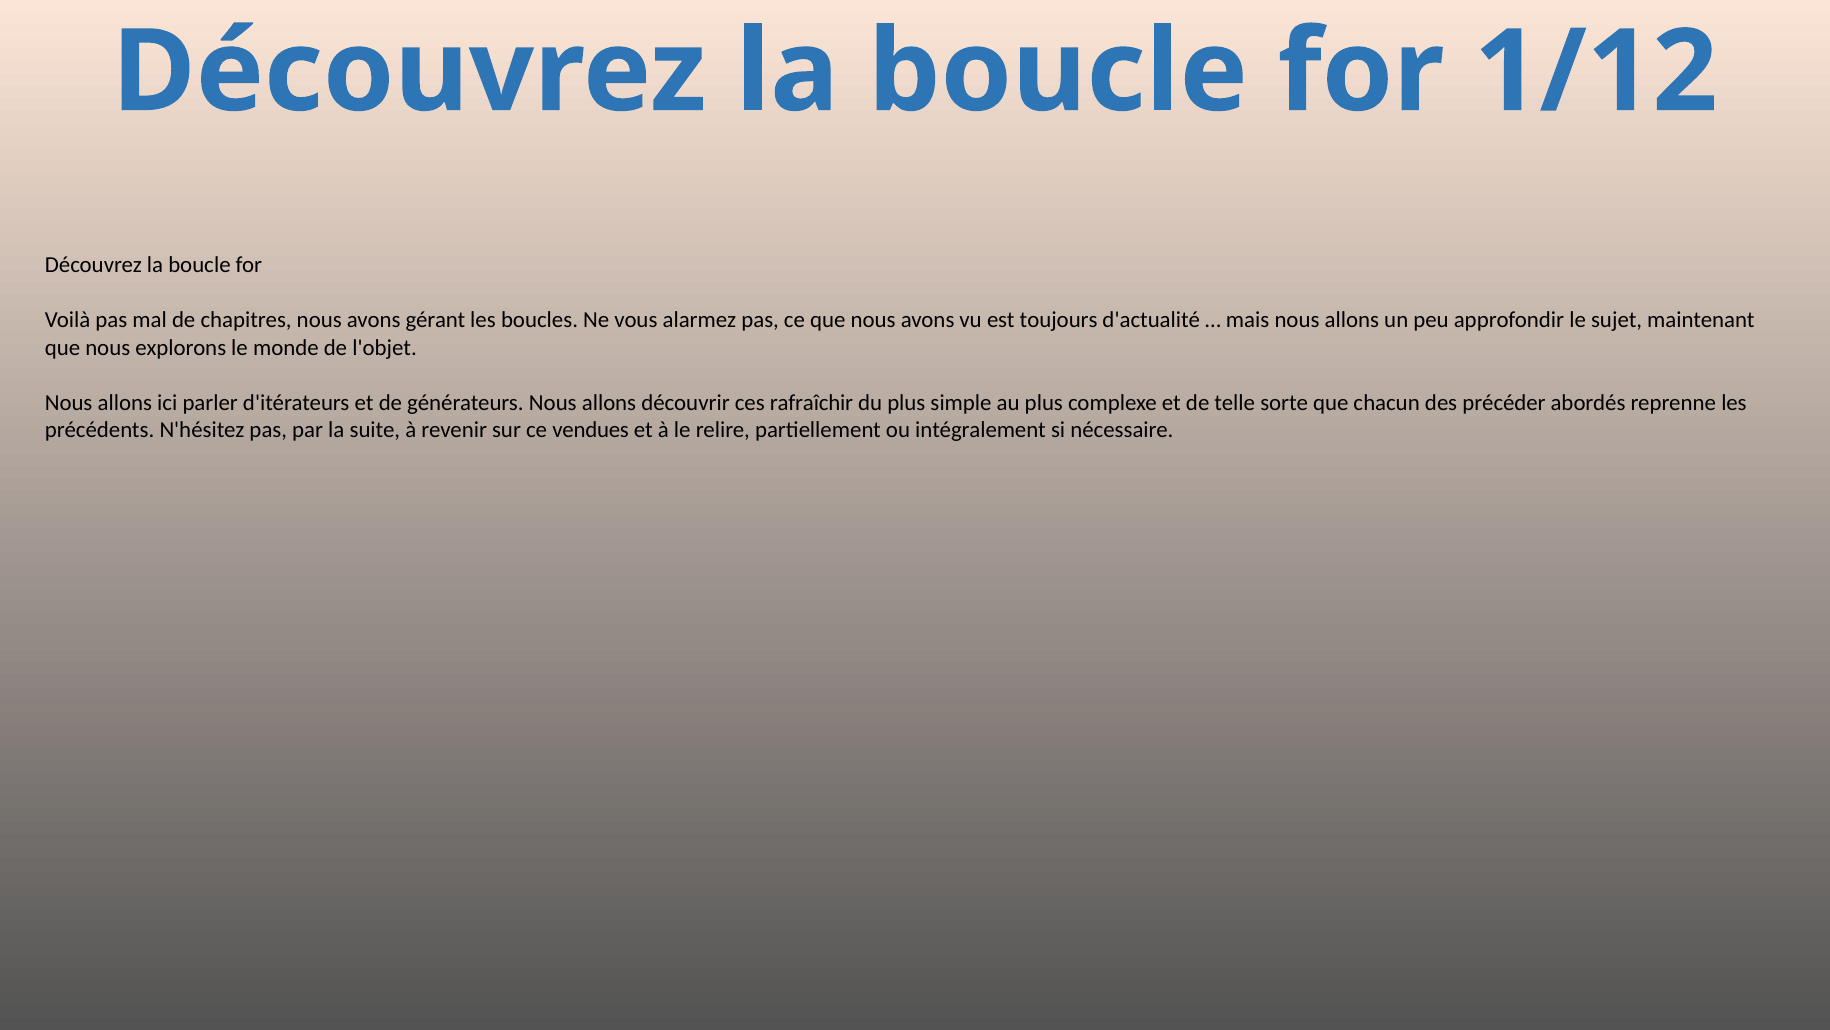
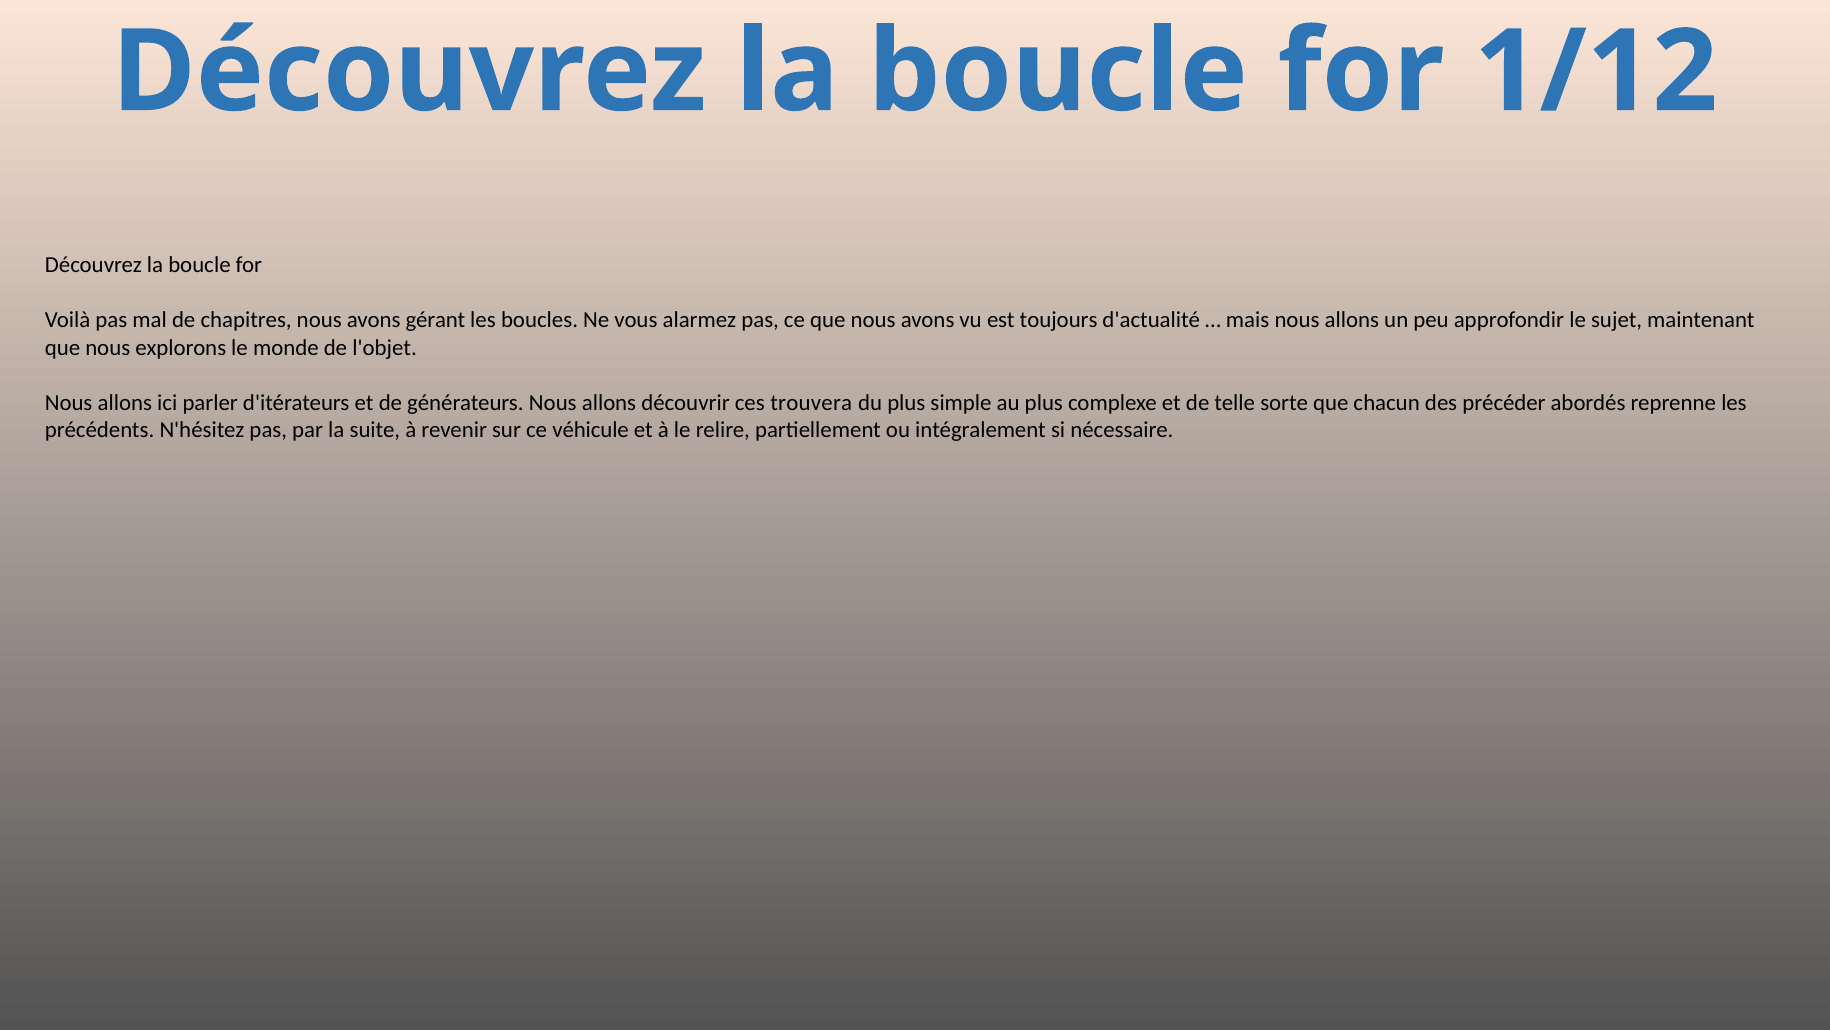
rafraîchir: rafraîchir -> trouvera (811, 402)
vendues: vendues -> véhicule (591, 430)
